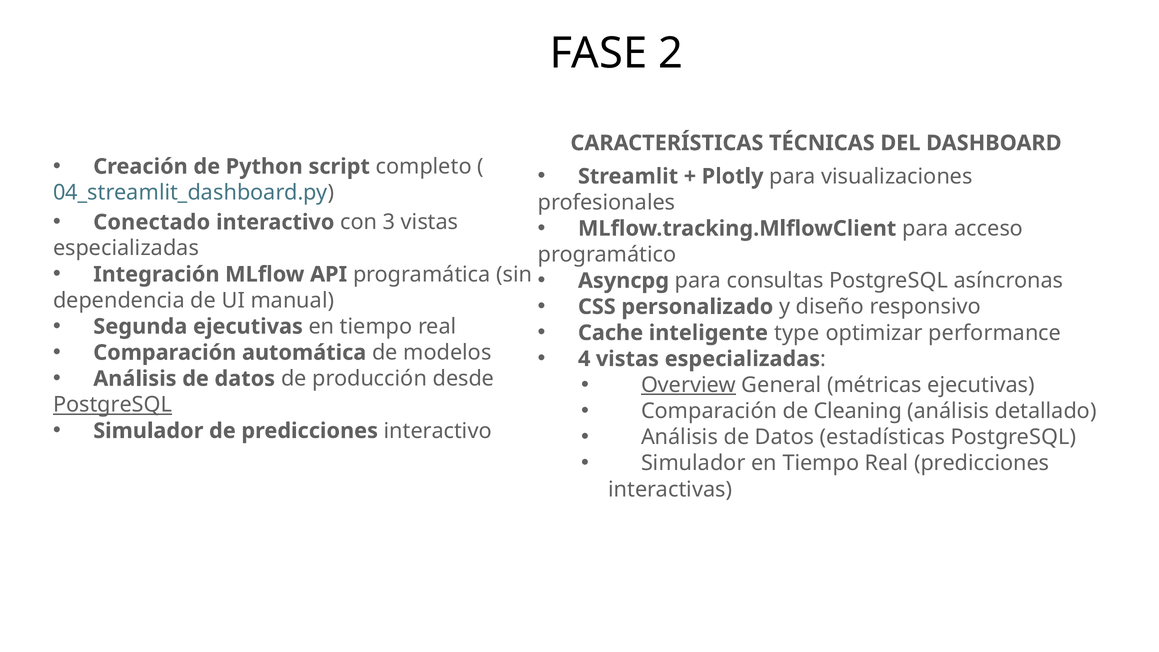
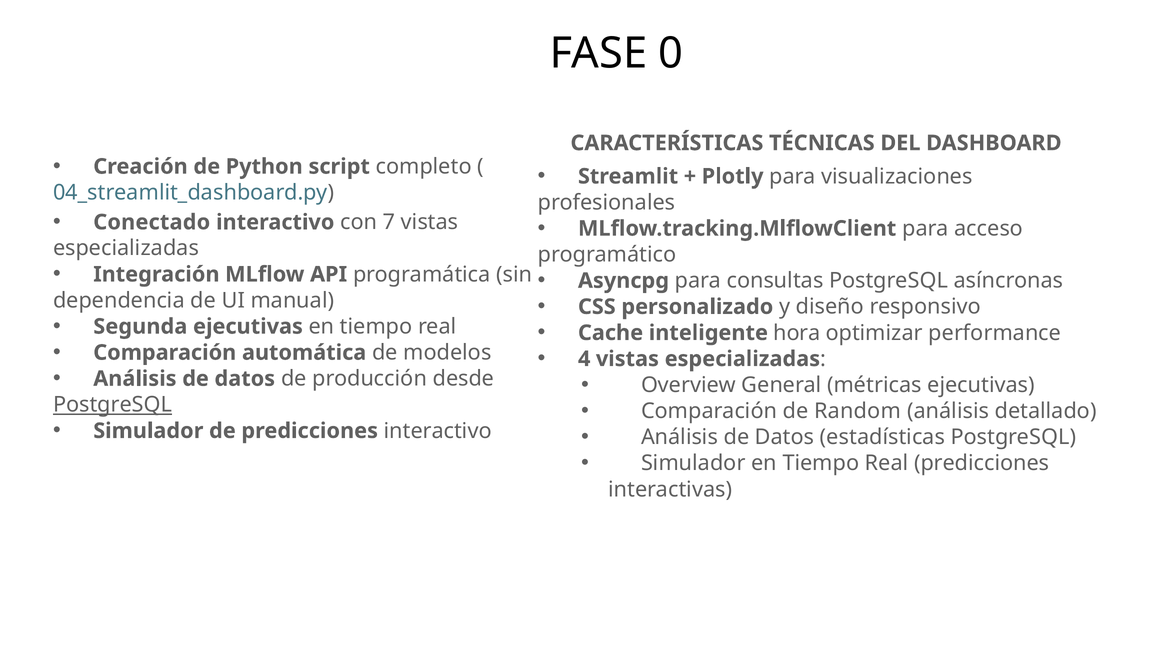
2: 2 -> 0 (671, 53)
3: 3 -> 7 (389, 222)
type: type -> hora (797, 333)
Overview underline: present -> none (688, 385)
Cleaning: Cleaning -> Random (858, 411)
